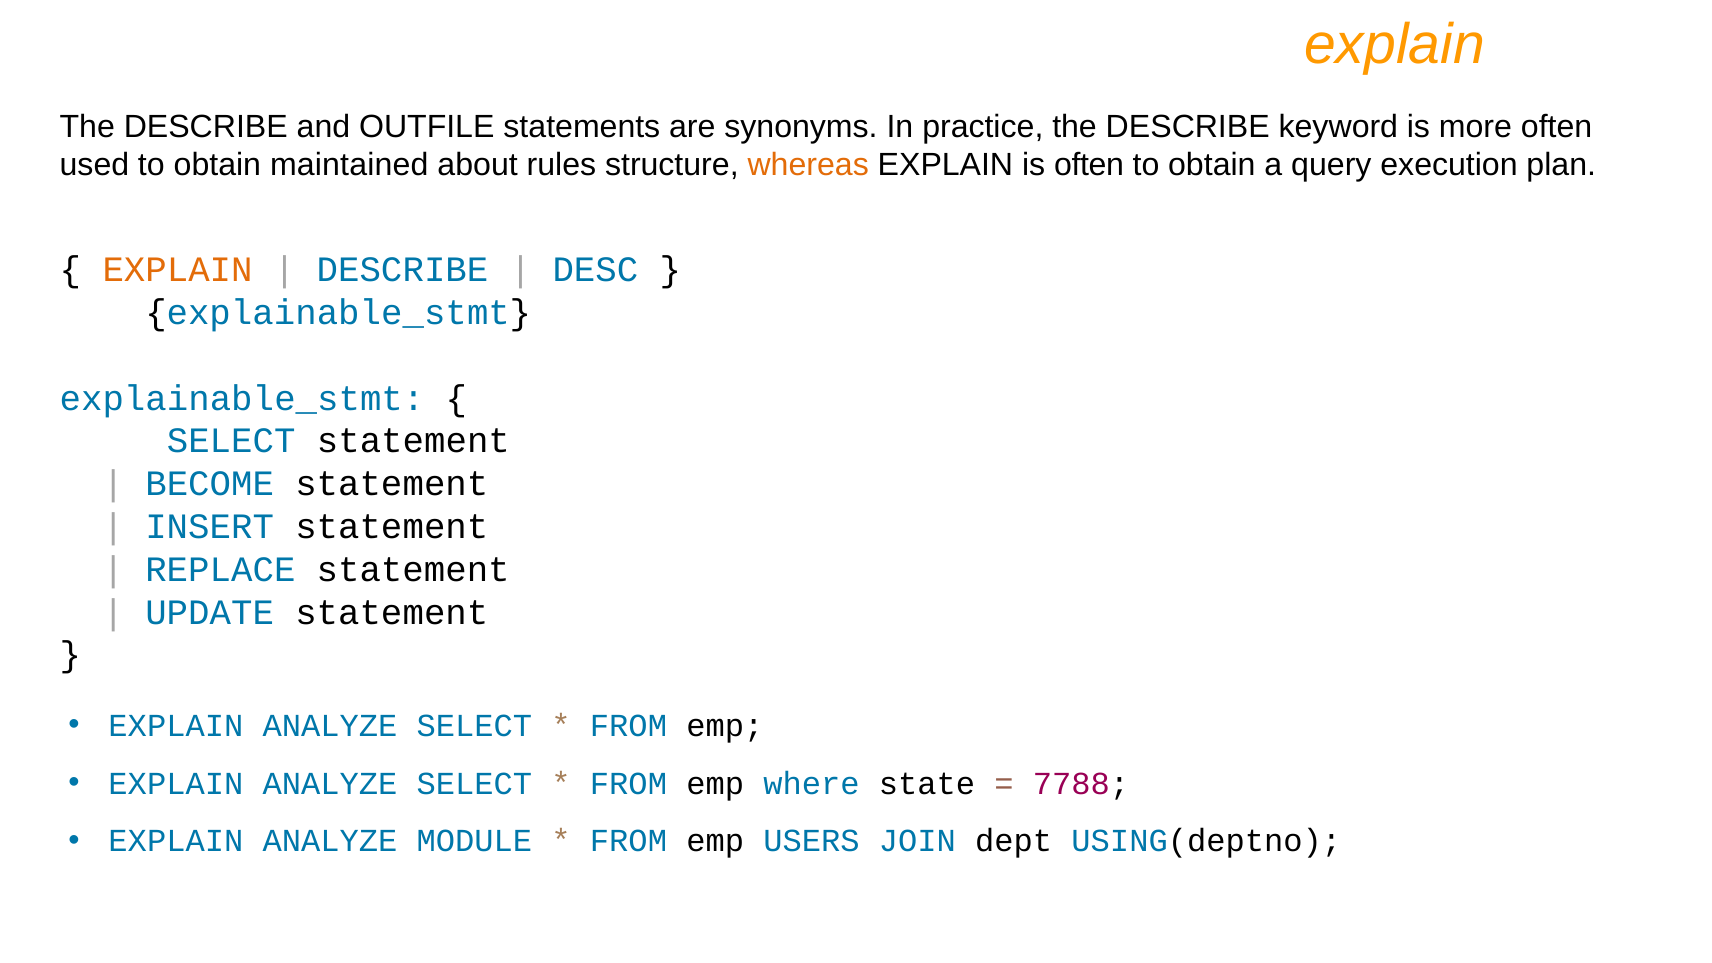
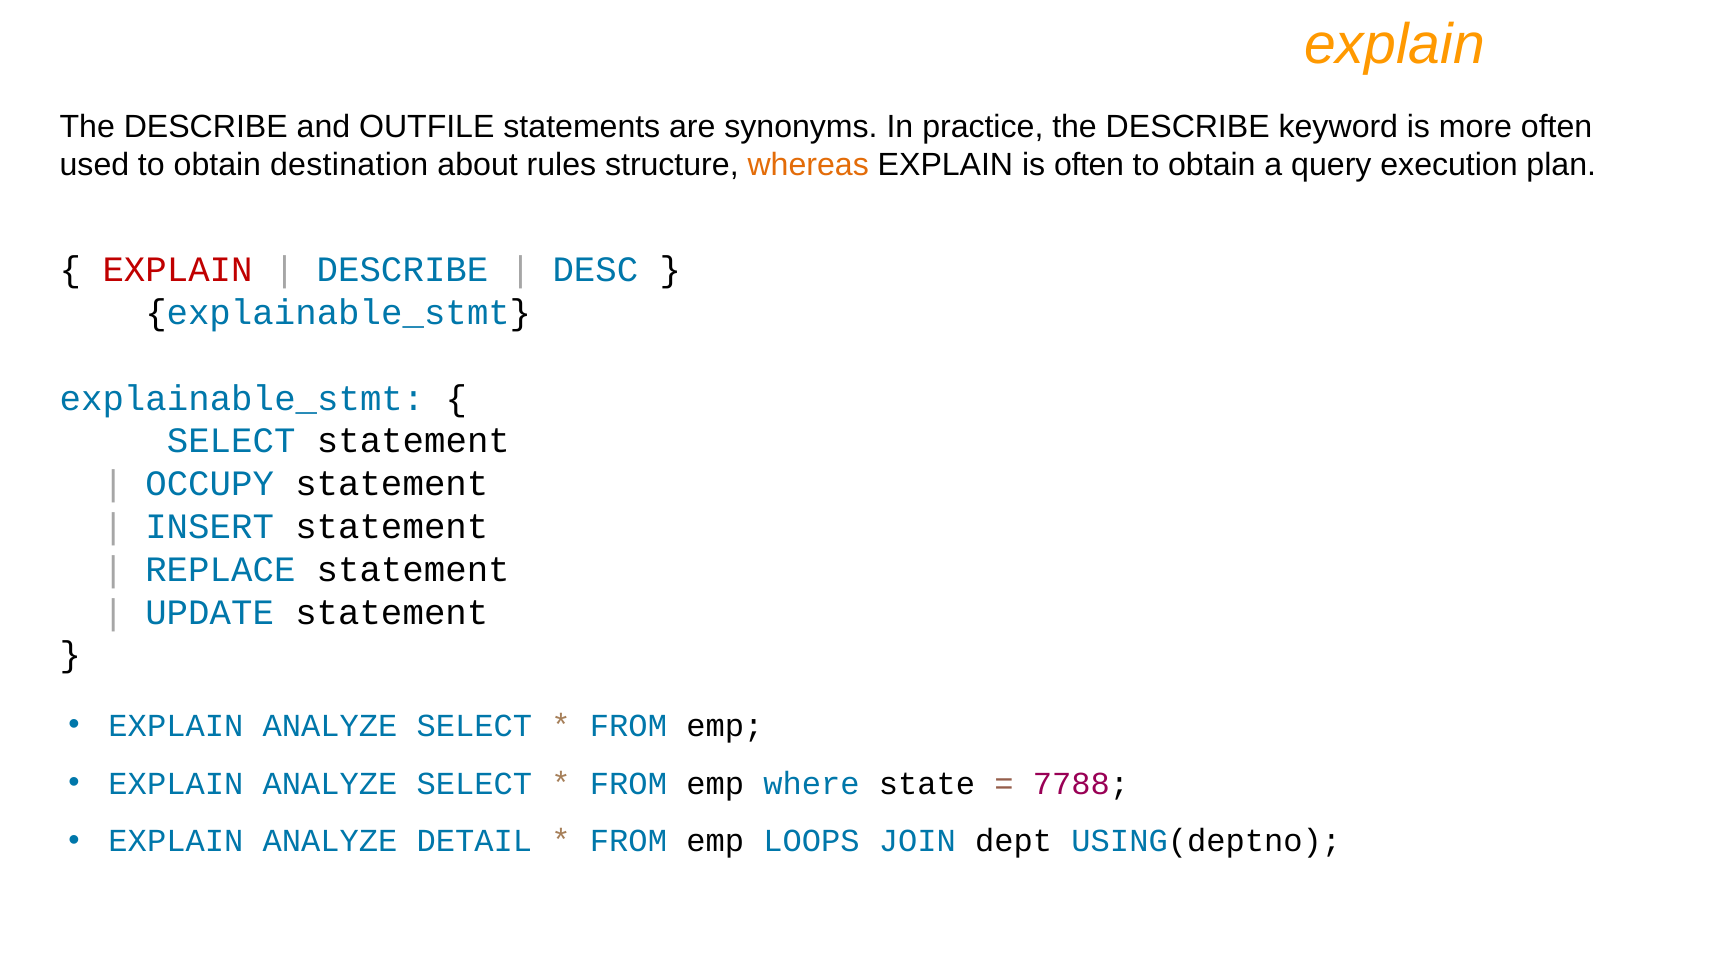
maintained: maintained -> destination (349, 165)
EXPLAIN colour: orange -> red (178, 270)
BECOME: BECOME -> OCCUPY (210, 484)
MODULE: MODULE -> DETAIL (474, 841)
USERS: USERS -> LOOPS (811, 841)
